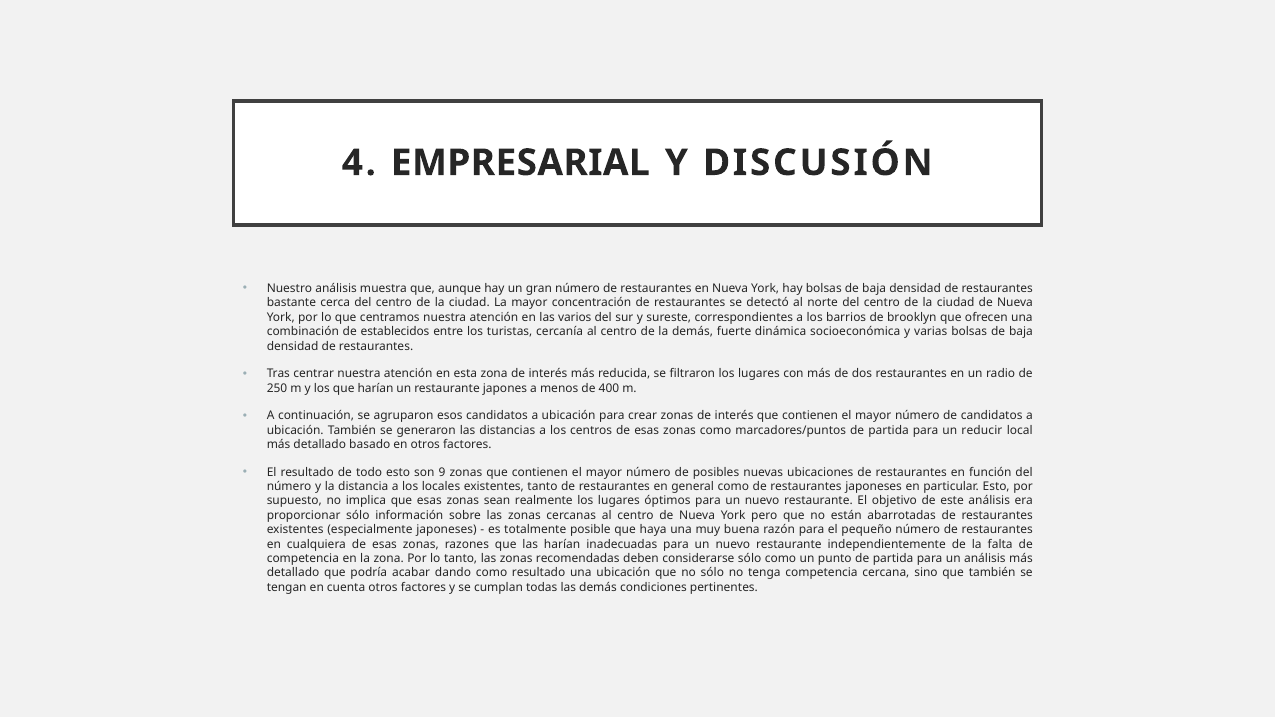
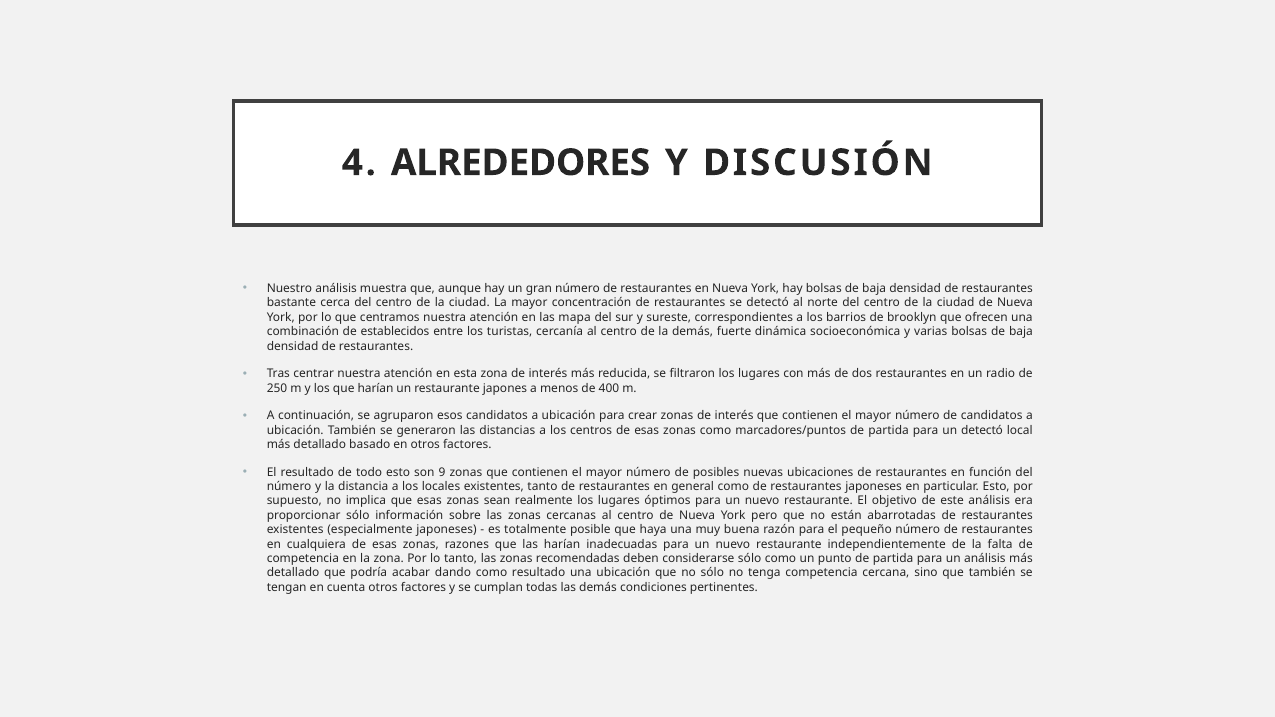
EMPRESARIAL: EMPRESARIAL -> ALREDEDORES (521, 163)
varios: varios -> mapa (575, 317)
un reducir: reducir -> detectó (982, 430)
